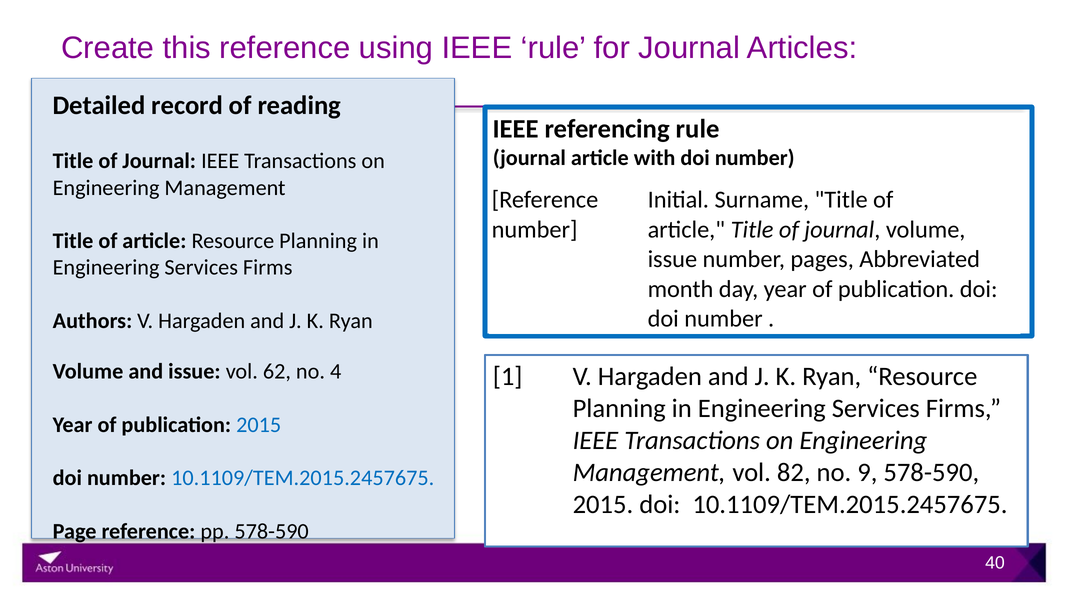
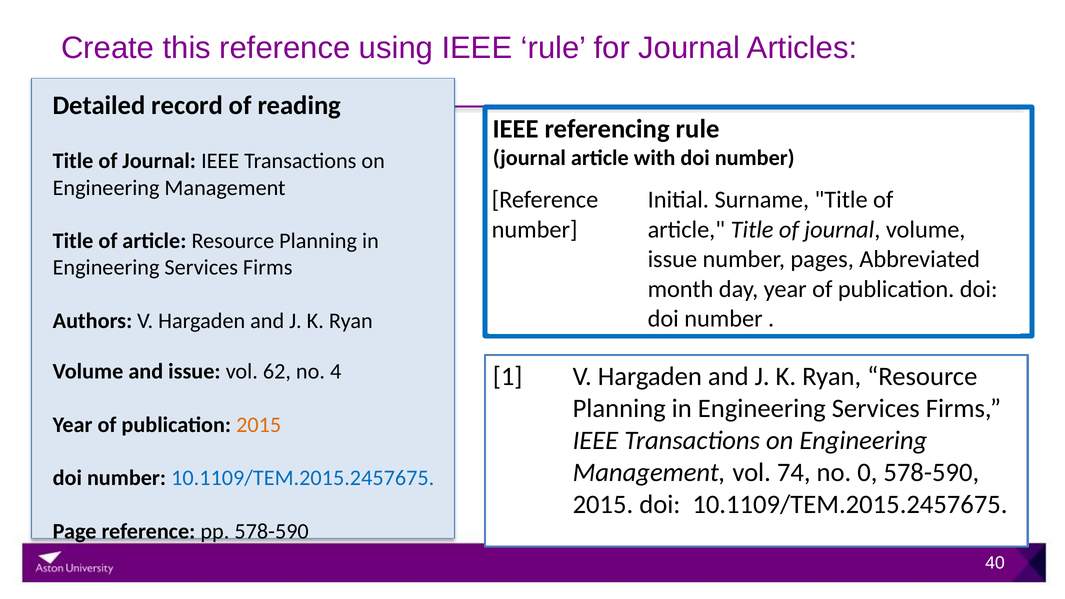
2015 colour: blue -> orange (259, 425)
82: 82 -> 74 (794, 473)
9: 9 -> 0 (867, 473)
